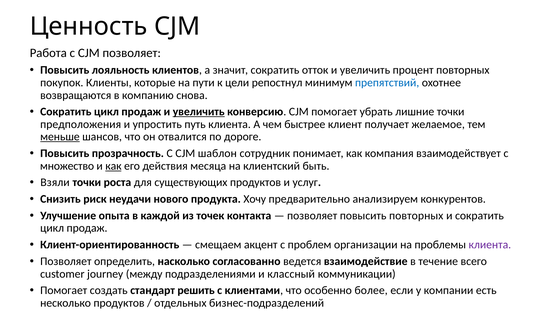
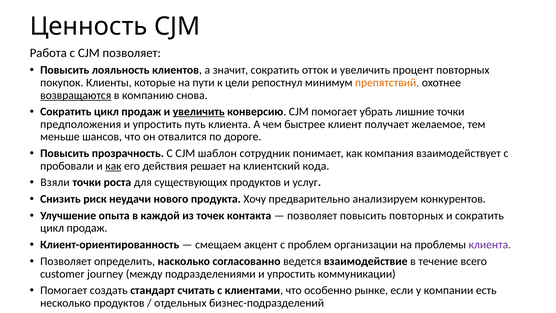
препятствий colour: blue -> orange (387, 83)
возвращаются underline: none -> present (76, 95)
меньше underline: present -> none (60, 137)
множество: множество -> пробовали (67, 166)
месяца: месяца -> решает (208, 166)
быть: быть -> кода (316, 166)
подразделениями и классный: классный -> упростить (291, 274)
решить: решить -> считать (196, 290)
более: более -> рынке (371, 290)
